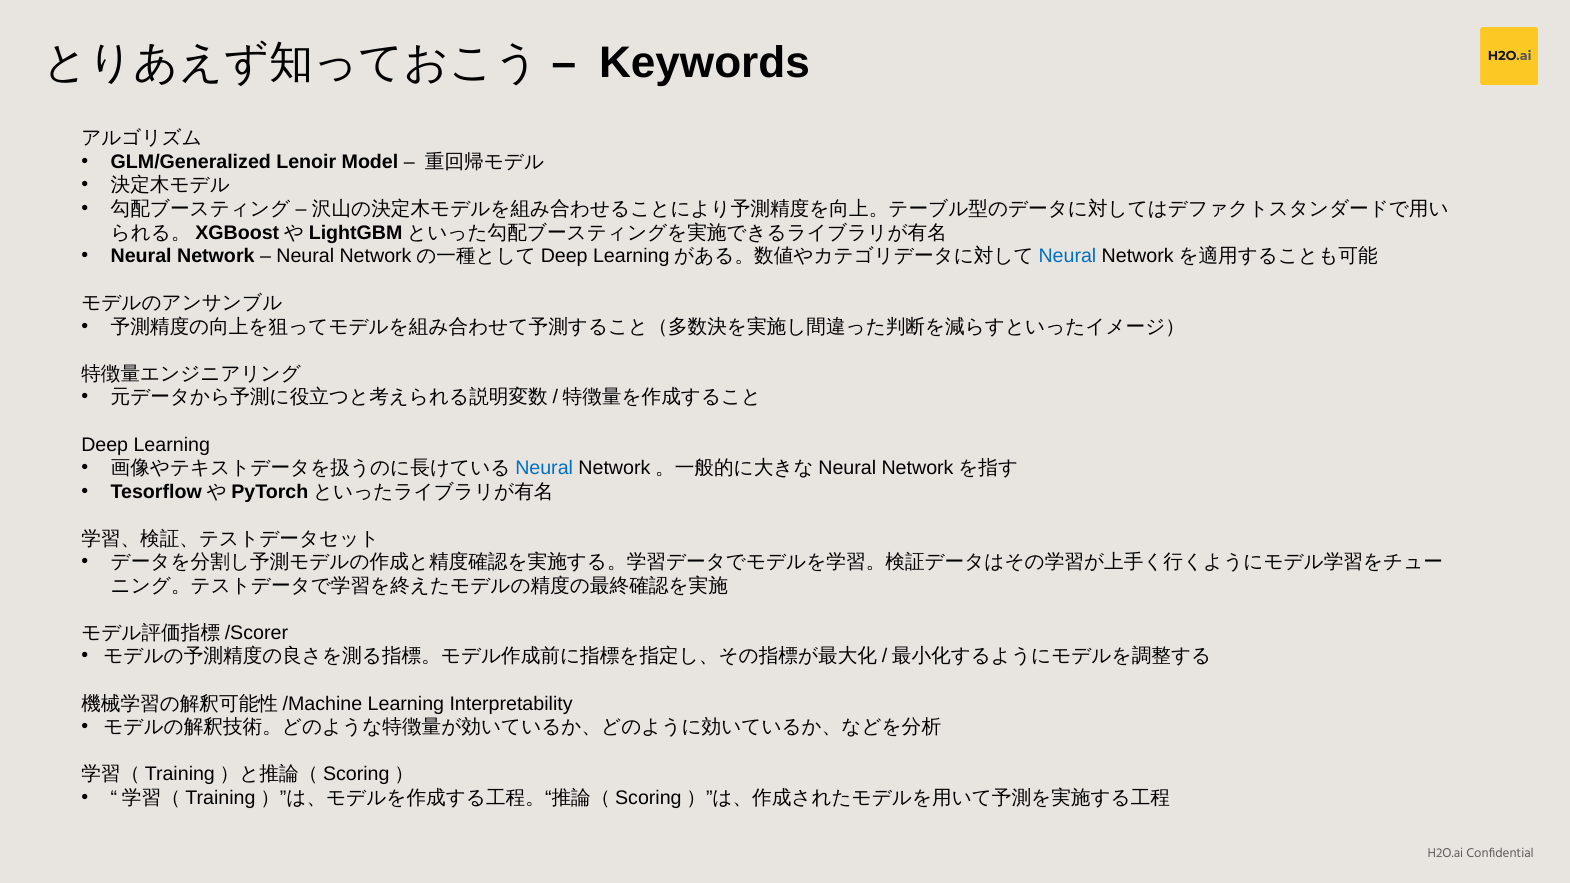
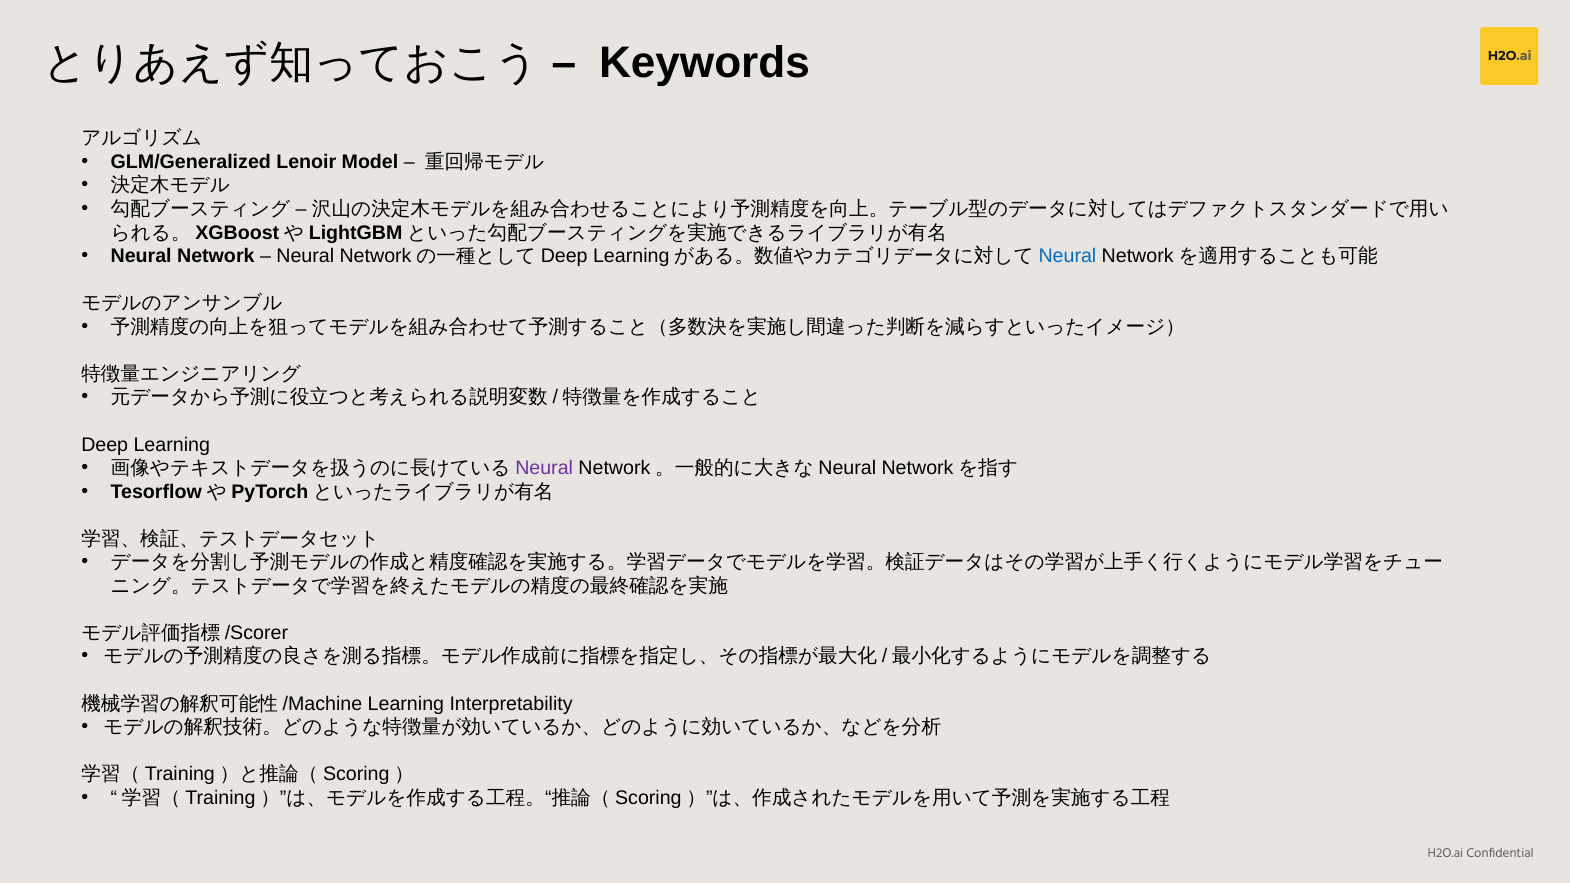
Neural colour: blue -> purple (544, 468)
